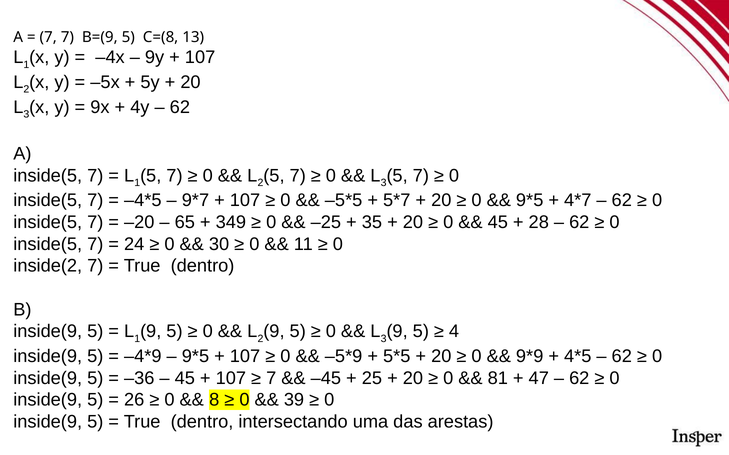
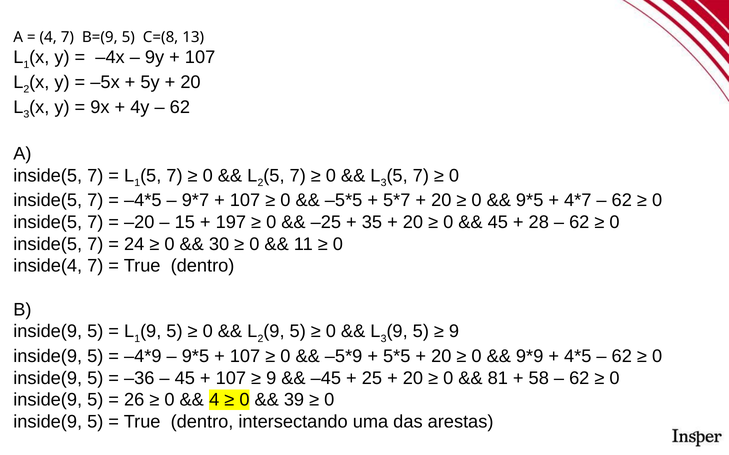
7: 7 -> 4 (48, 37)
65: 65 -> 15 (185, 223)
349: 349 -> 197 (231, 223)
inside(2: inside(2 -> inside(4 (48, 266)
4: 4 -> 9 (454, 332)
7: 7 -> 9 (271, 379)
47: 47 -> 58 (539, 379)
8: 8 -> 4 (214, 401)
